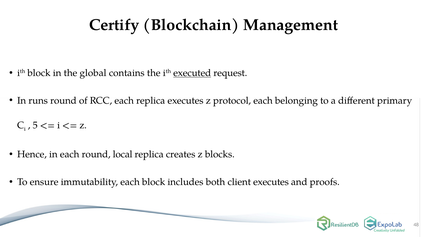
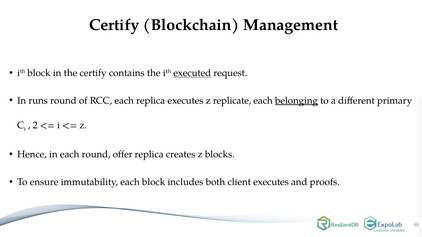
the global: global -> certify (93, 73)
protocol: protocol -> replicate (232, 101)
belonging underline: none -> present (296, 101)
5: 5 -> 2 (35, 126)
local: local -> offer (123, 155)
